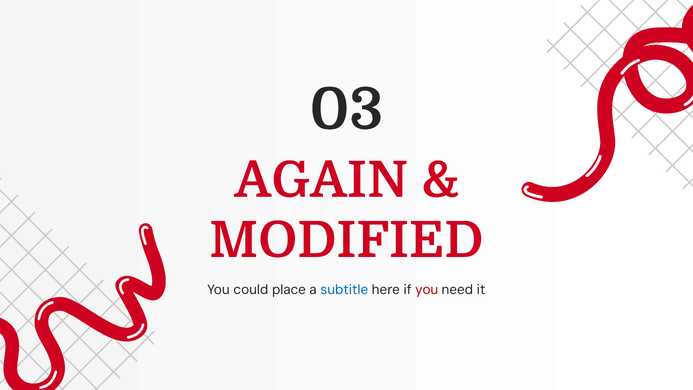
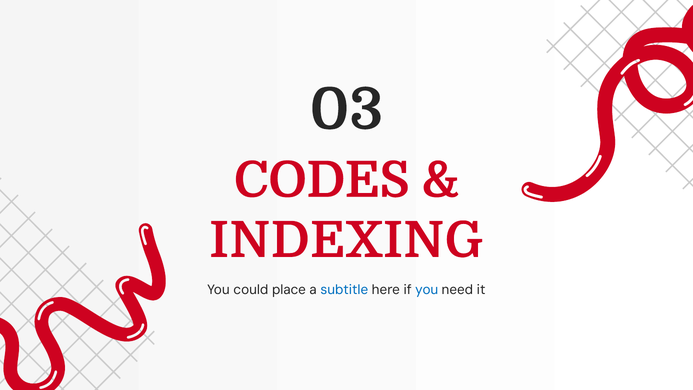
AGAIN: AGAIN -> CODES (322, 180)
MODIFIED: MODIFIED -> INDEXING (346, 240)
you colour: red -> blue (427, 290)
